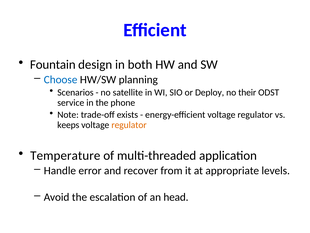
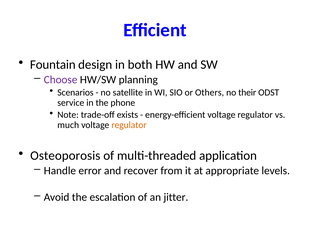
Choose colour: blue -> purple (61, 79)
Deploy: Deploy -> Others (210, 92)
keeps: keeps -> much (68, 125)
Temperature: Temperature -> Osteoporosis (65, 155)
head: head -> jitter (176, 197)
